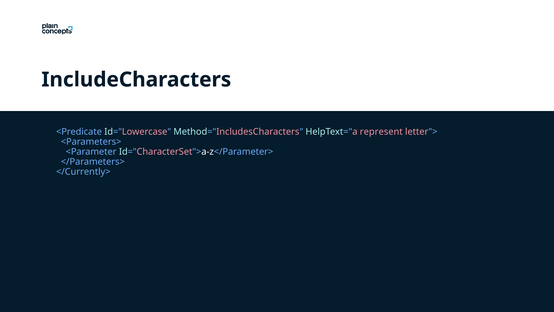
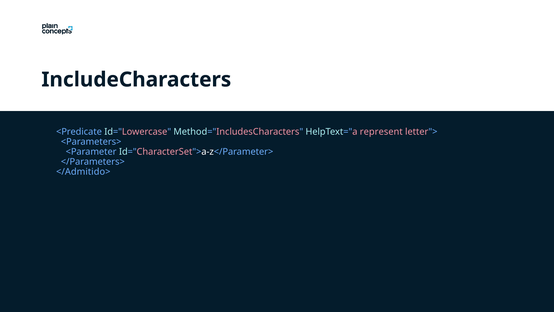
</Currently>: </Currently> -> </Admitido> (83, 171)
